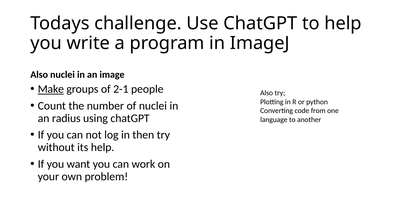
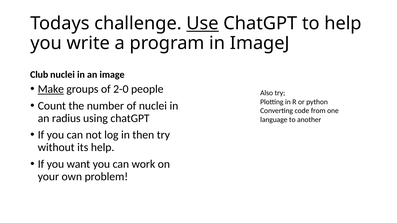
Use underline: none -> present (203, 24)
Also: Also -> Club (39, 75)
2-1: 2-1 -> 2-0 (121, 89)
